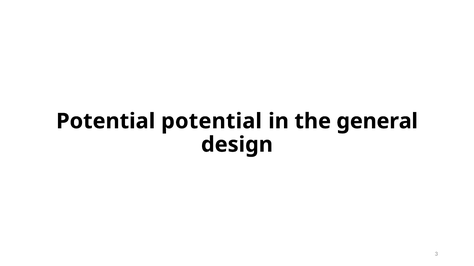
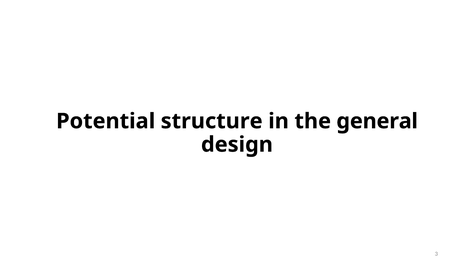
Potential potential: potential -> structure (212, 121)
